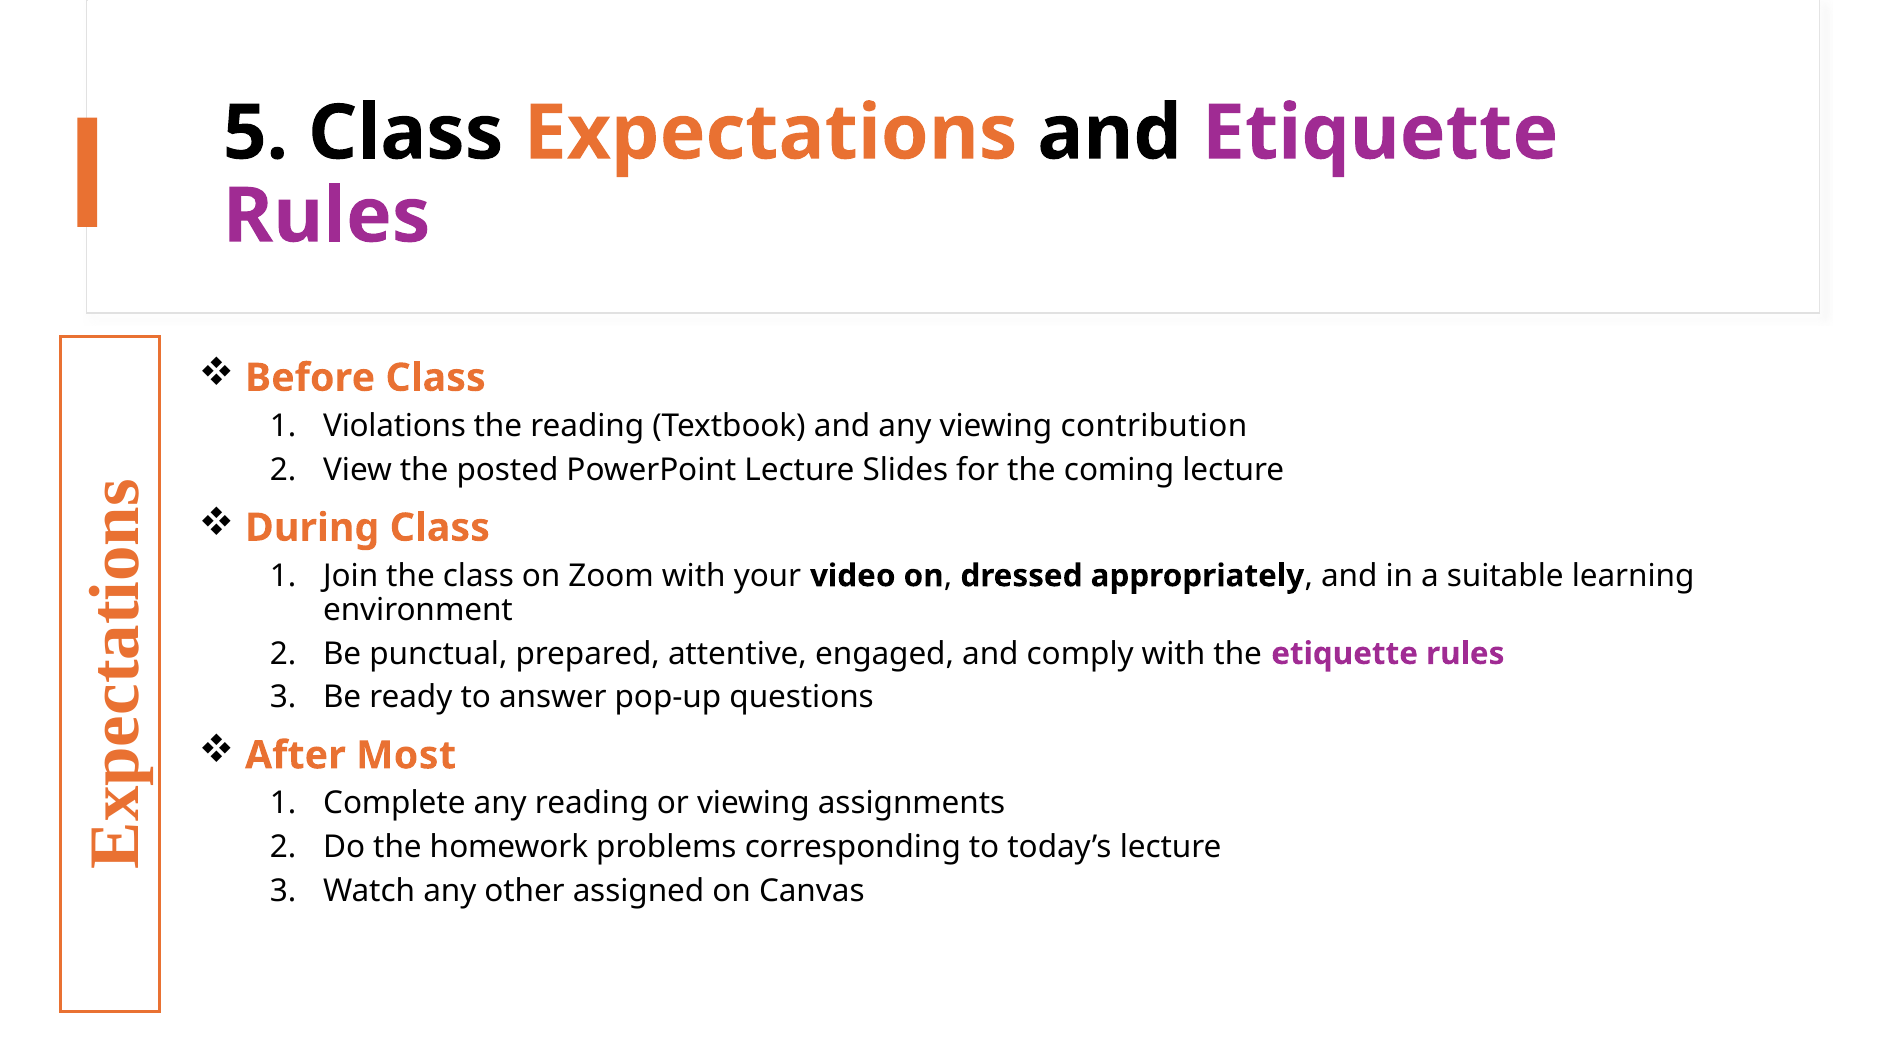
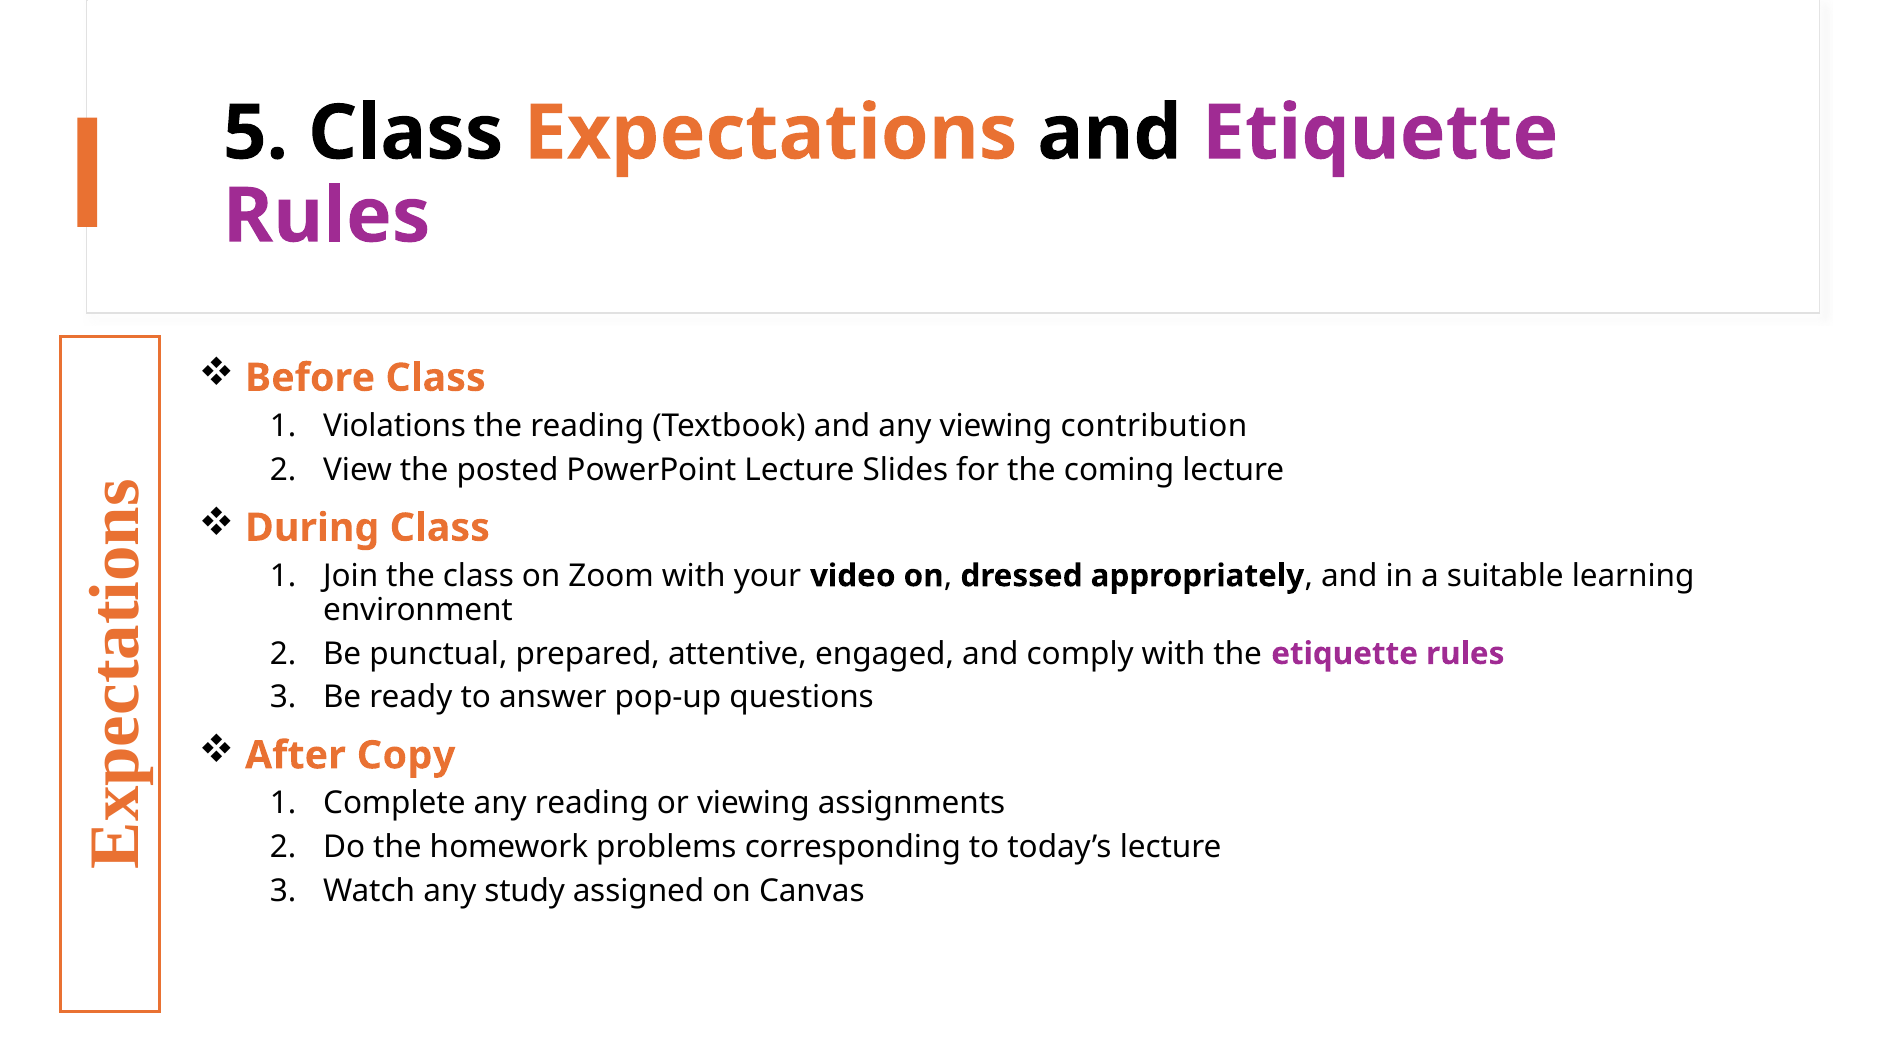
Most: Most -> Copy (406, 756)
other: other -> study (525, 891)
